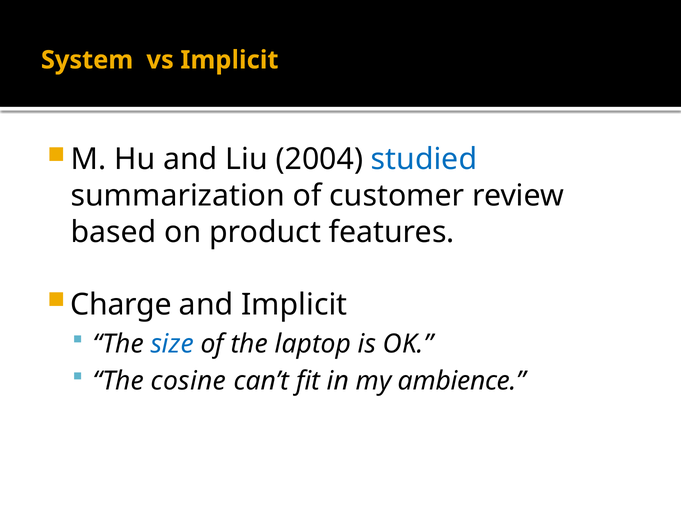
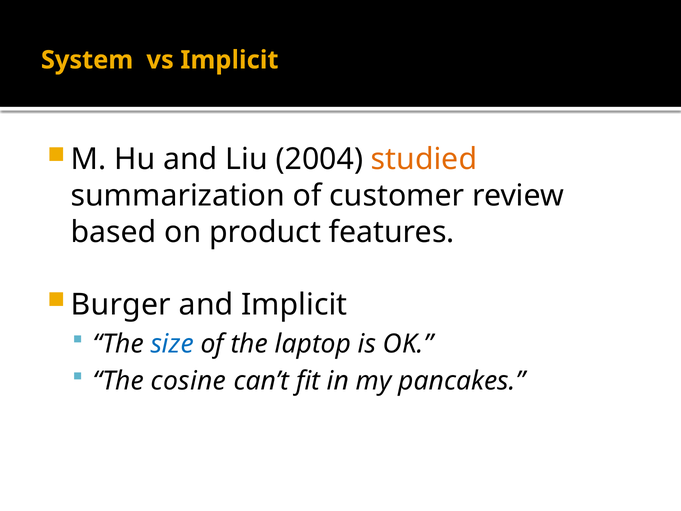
studied colour: blue -> orange (424, 159)
Charge: Charge -> Burger (121, 305)
ambience: ambience -> pancakes (462, 381)
